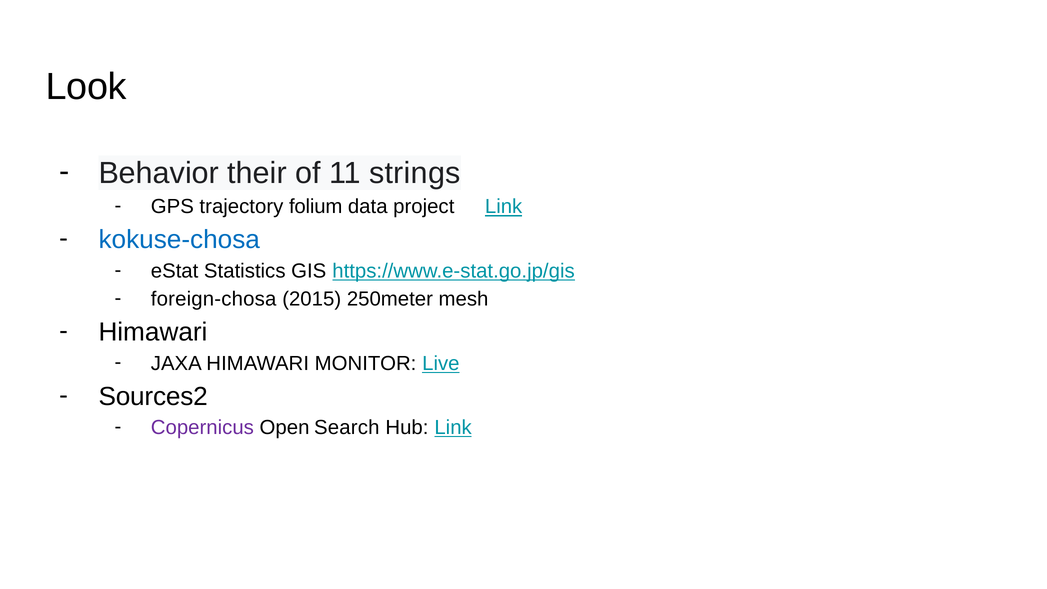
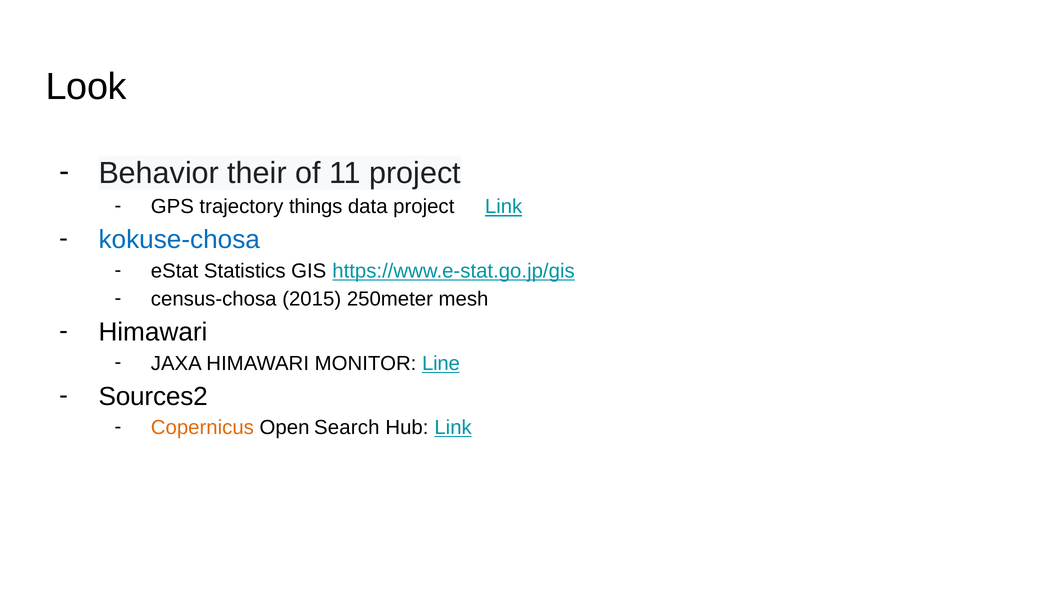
11 strings: strings -> project (415, 173)
folium: folium -> things (316, 207)
foreign-chosa: foreign-chosa -> census-chosa (214, 299)
Live: Live -> Line (441, 363)
Copernicus colour: purple -> orange (202, 428)
